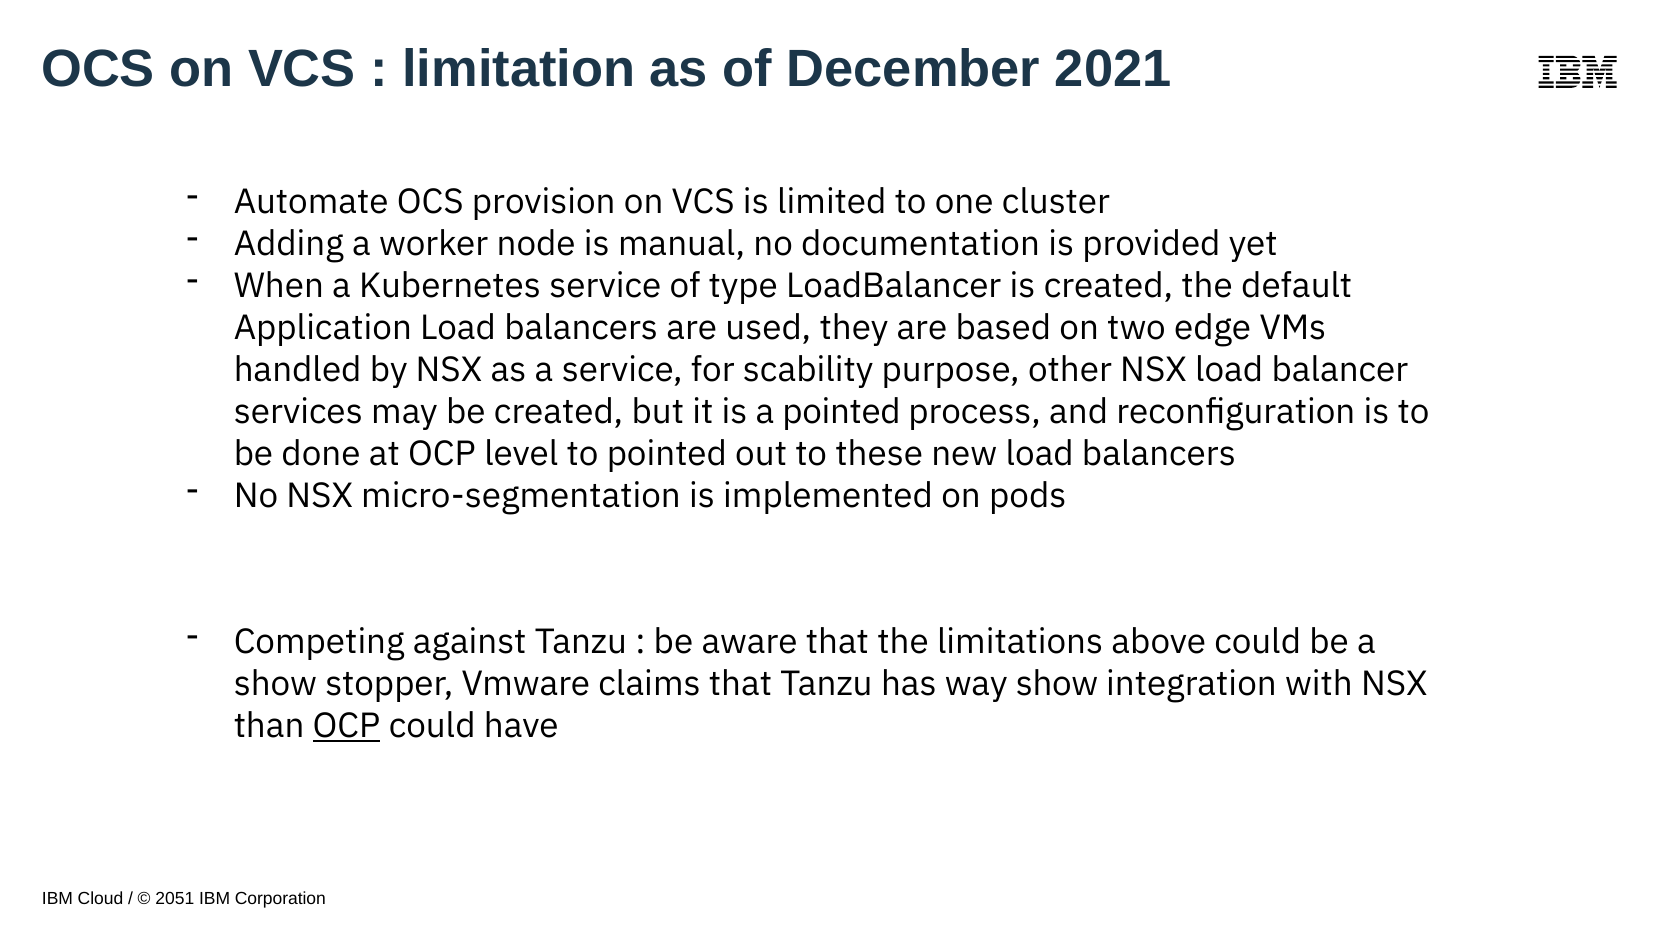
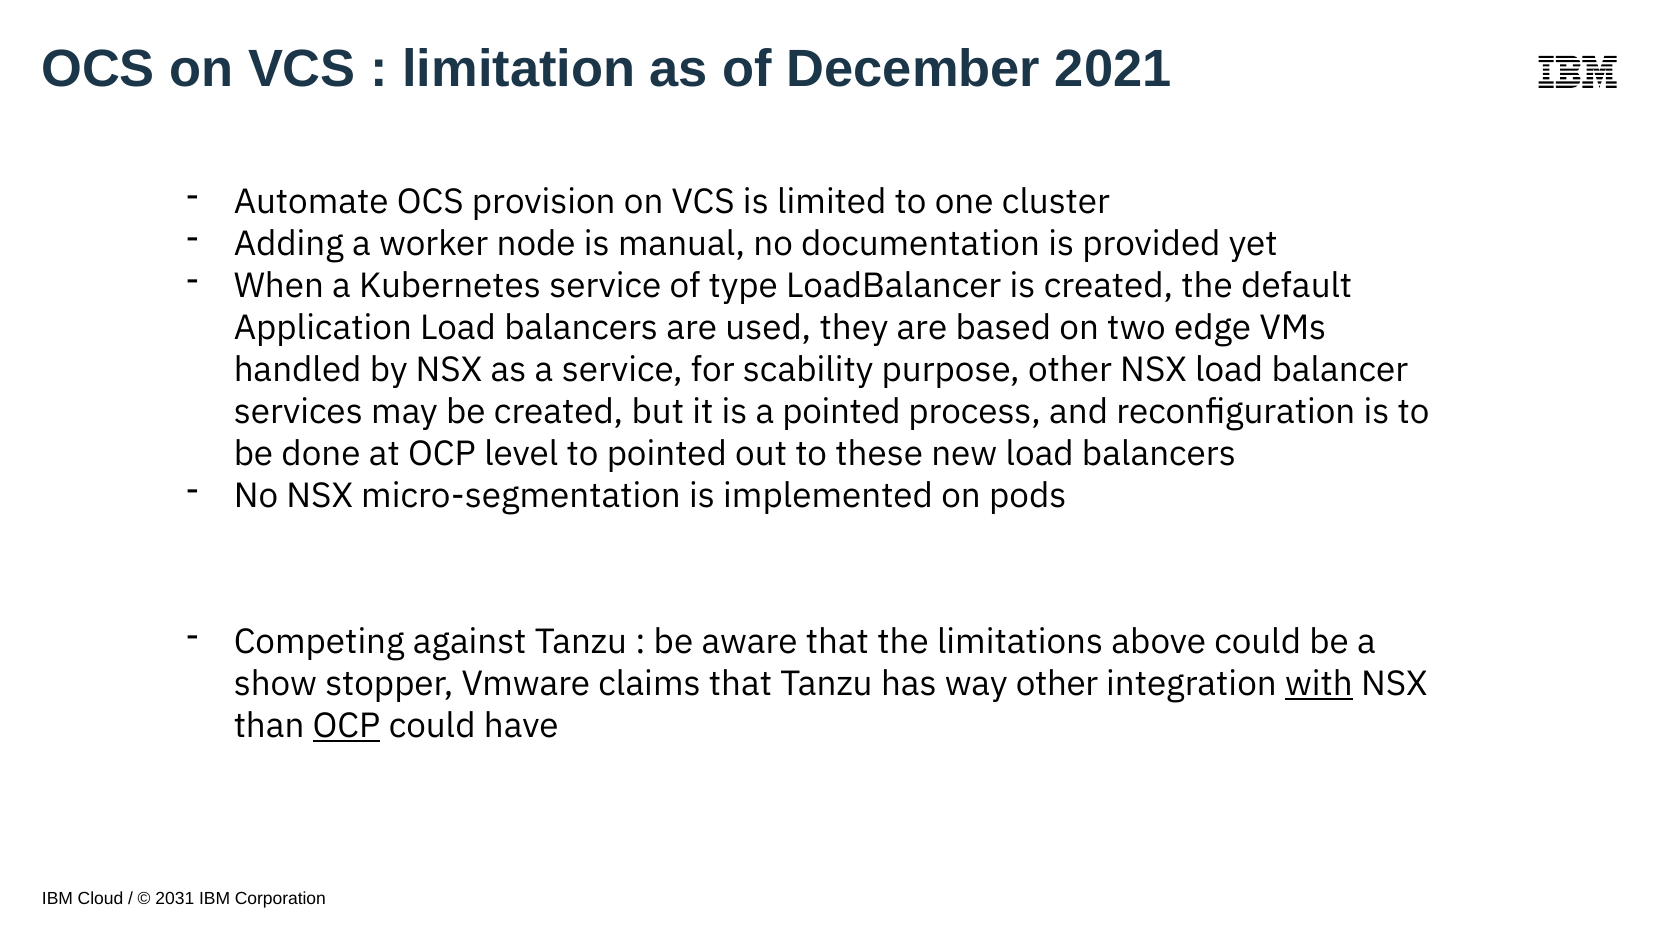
way show: show -> other (1057, 684)
with underline: none -> present (1319, 684)
2051: 2051 -> 2031 (175, 899)
